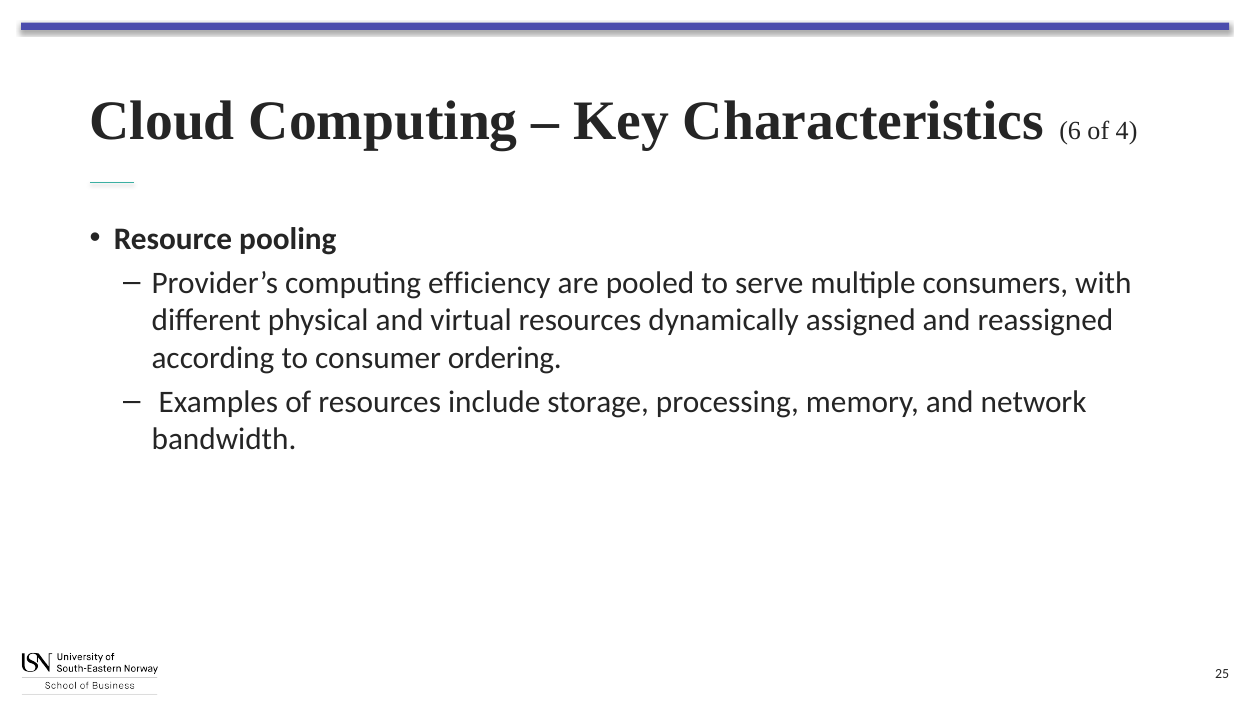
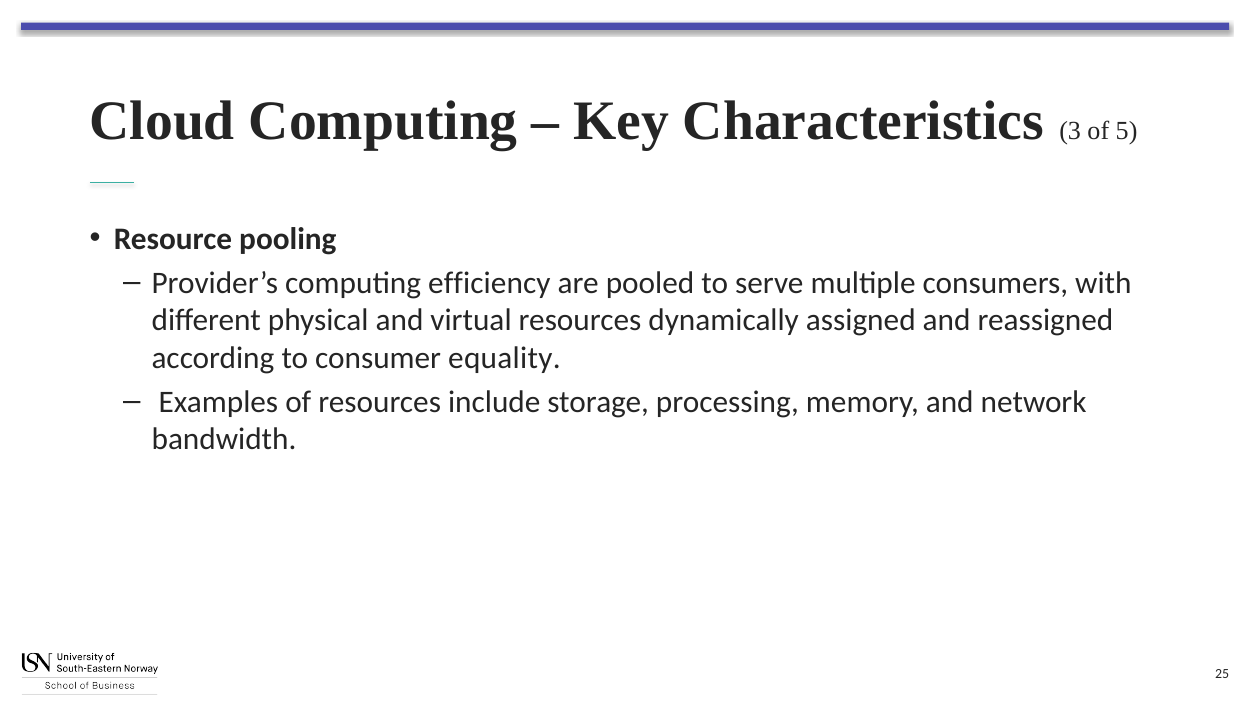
6: 6 -> 3 (1070, 131)
4: 4 -> 5 (1127, 131)
ordering: ordering -> equality (504, 358)
